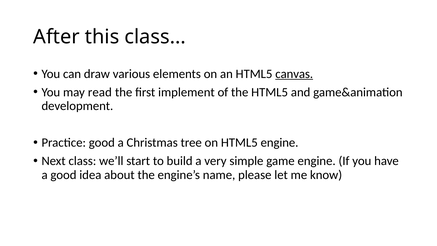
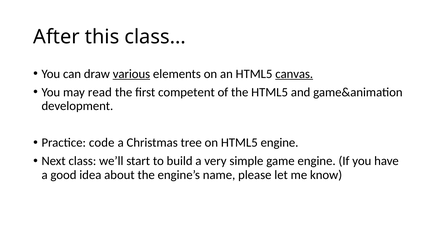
various underline: none -> present (131, 74)
implement: implement -> competent (186, 92)
Practice good: good -> code (102, 143)
